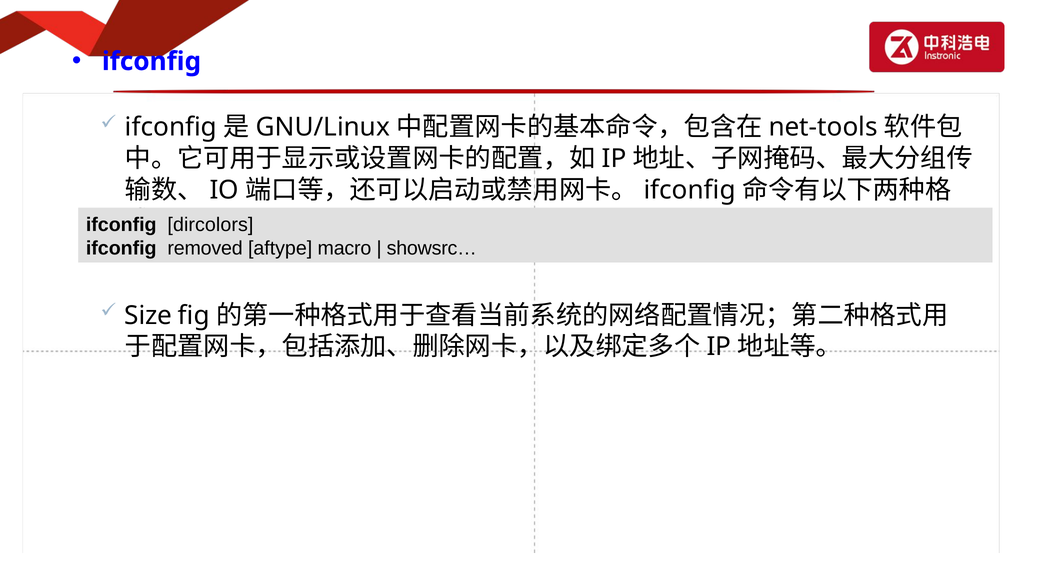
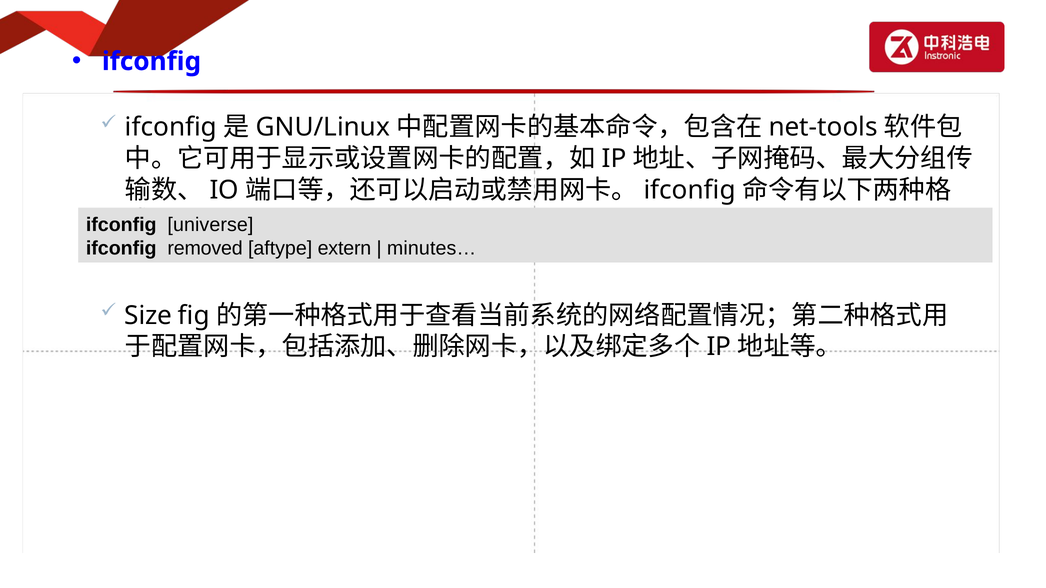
dircolors: dircolors -> universe (210, 225)
macro: macro -> extern (344, 248)
showsrc…: showsrc… -> minutes… (432, 248)
